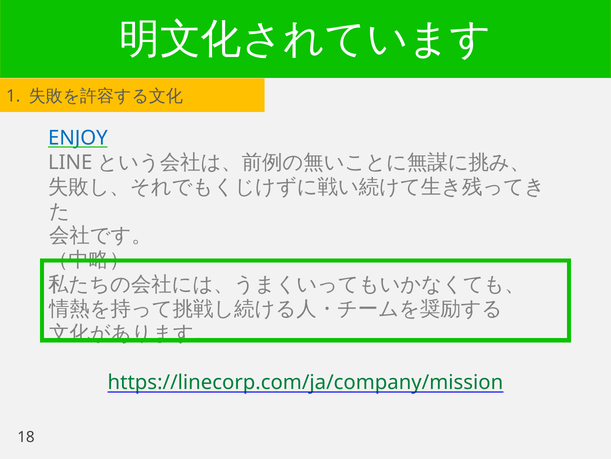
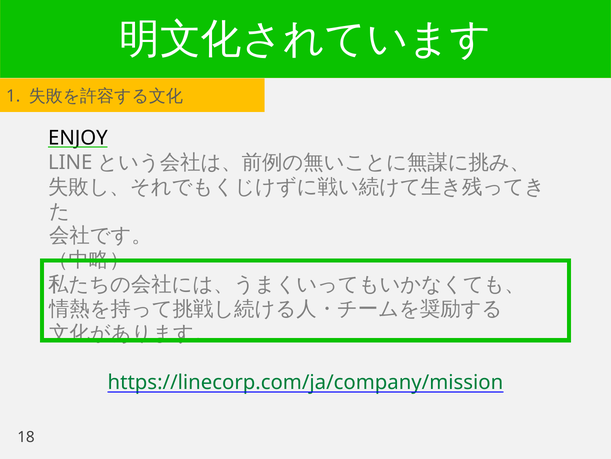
ENJOY colour: blue -> black (78, 138)
